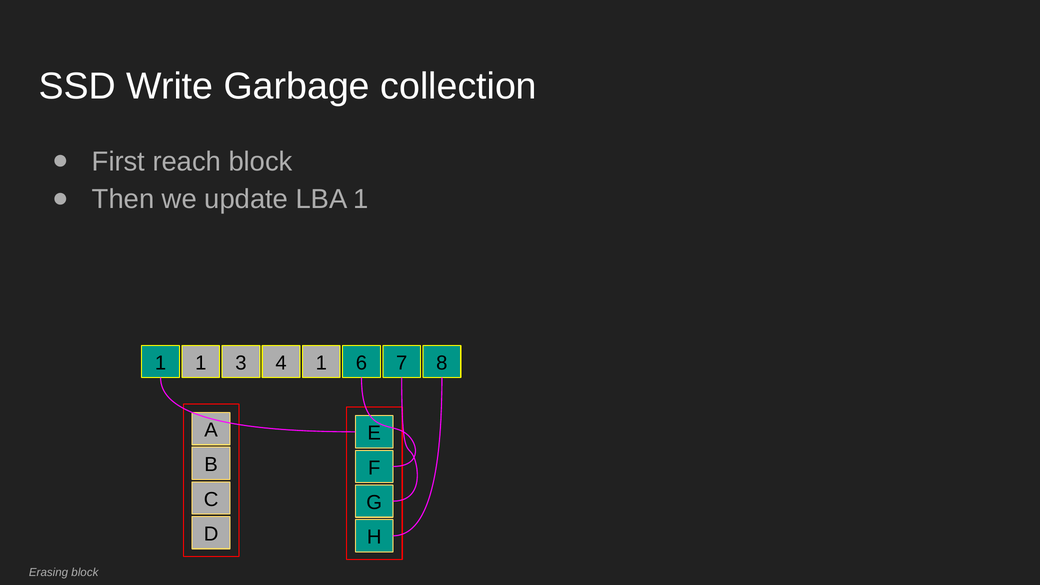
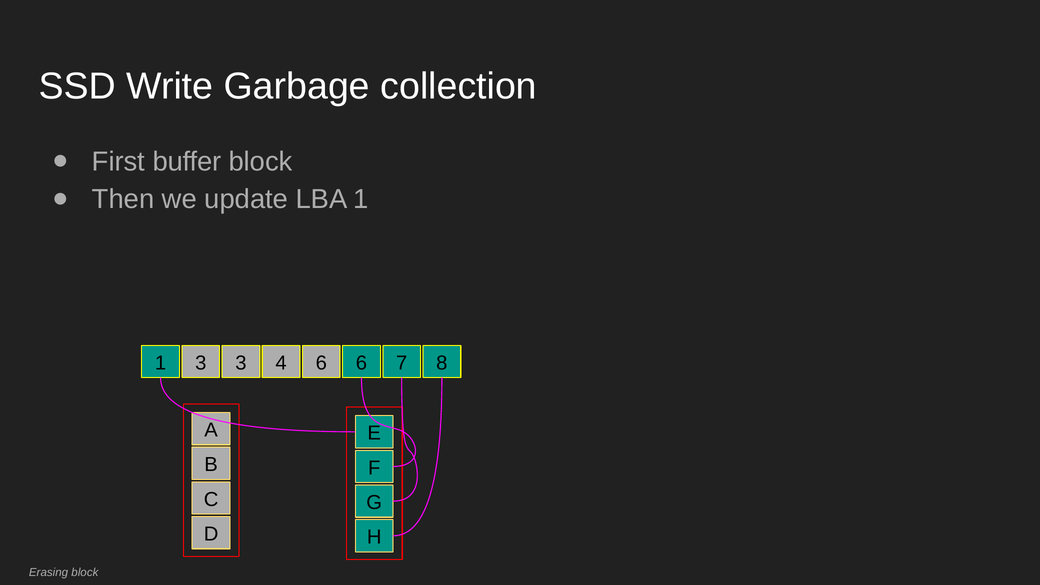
reach: reach -> buffer (187, 161)
1: 1 -> 3 (201, 363)
4 1: 1 -> 6 (321, 363)
